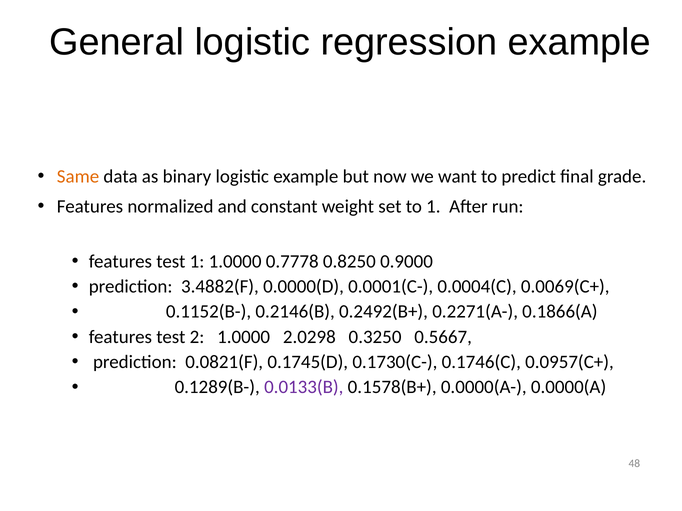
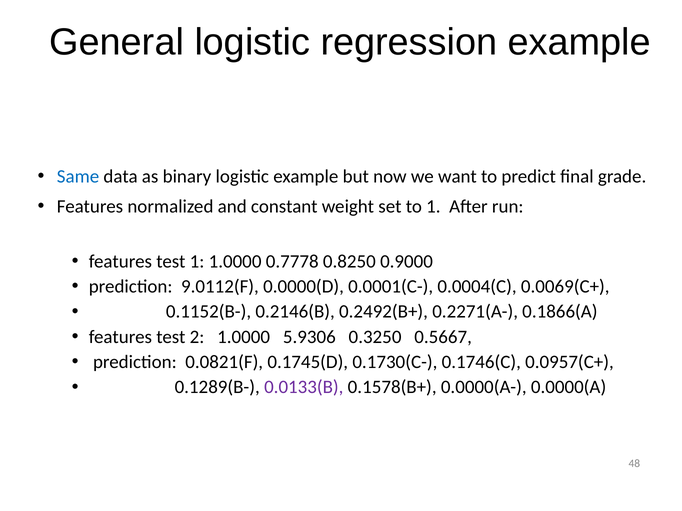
Same colour: orange -> blue (78, 177)
3.4882(F: 3.4882(F -> 9.0112(F (220, 287)
2.0298: 2.0298 -> 5.9306 (309, 337)
